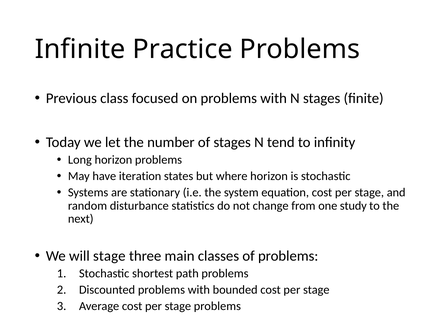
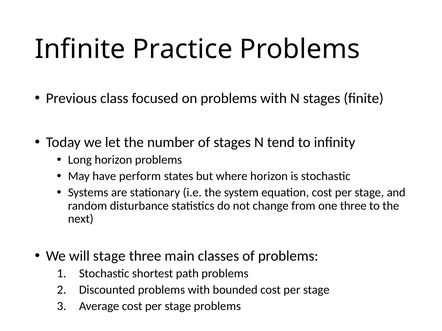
iteration: iteration -> perform (140, 176)
one study: study -> three (353, 206)
